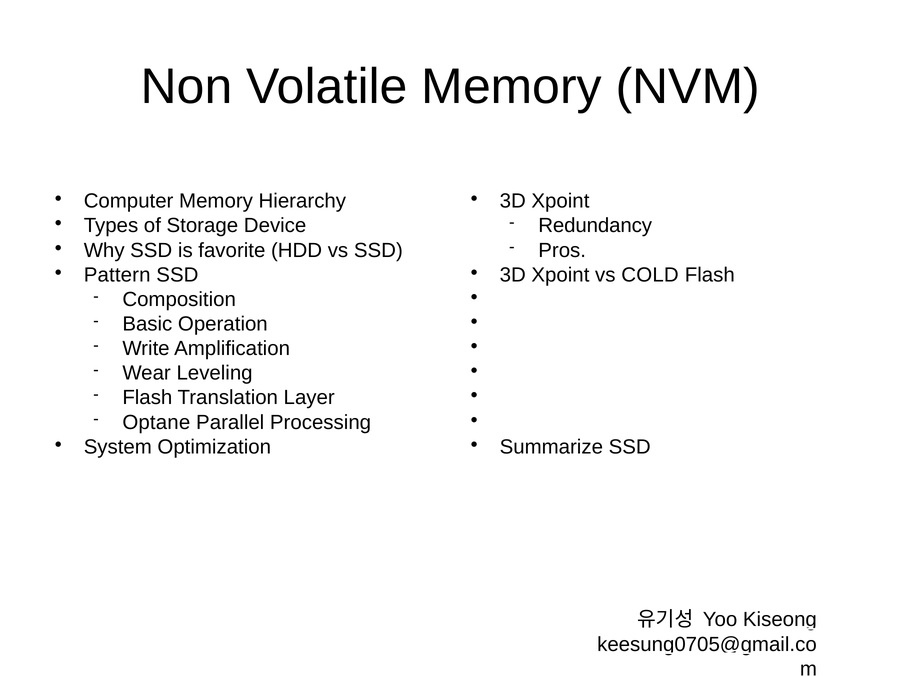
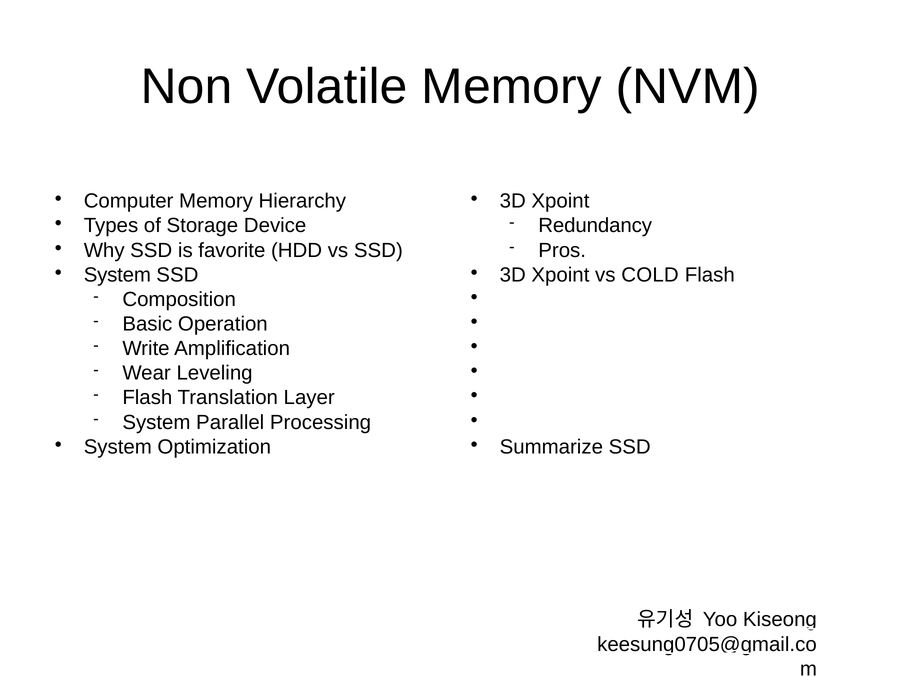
Pattern: Pattern -> System (117, 275)
Optane: Optane -> System (156, 422)
